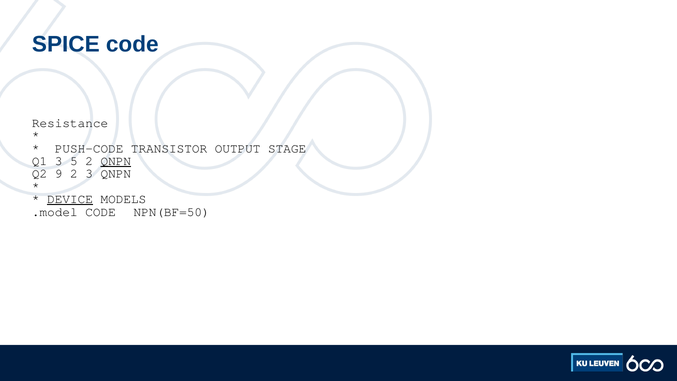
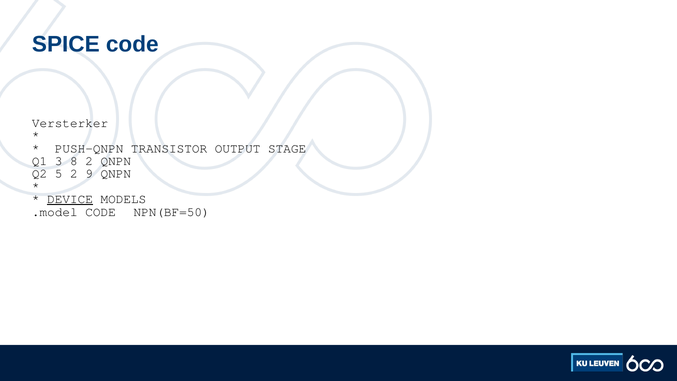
Resistance: Resistance -> Versterker (70, 123)
PUSH-CODE: PUSH-CODE -> PUSH-QNPN (89, 148)
5: 5 -> 8 (74, 161)
QNPN underline: present -> none (116, 161)
9: 9 -> 5 (59, 174)
2 3: 3 -> 9 (89, 174)
